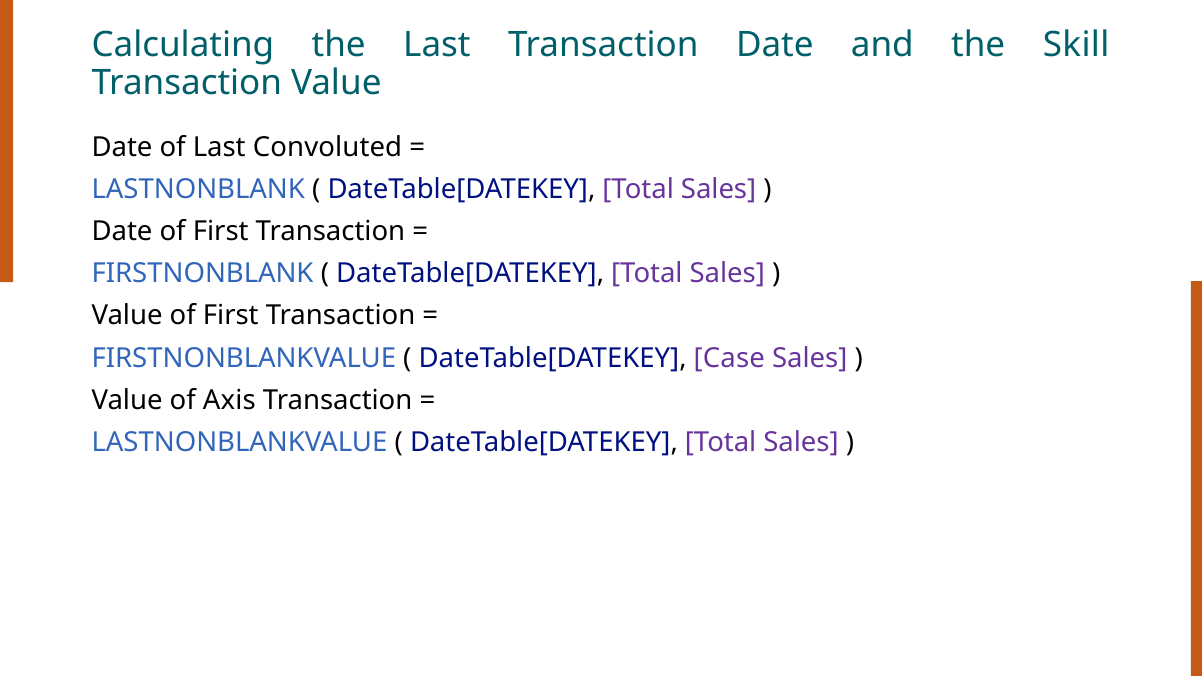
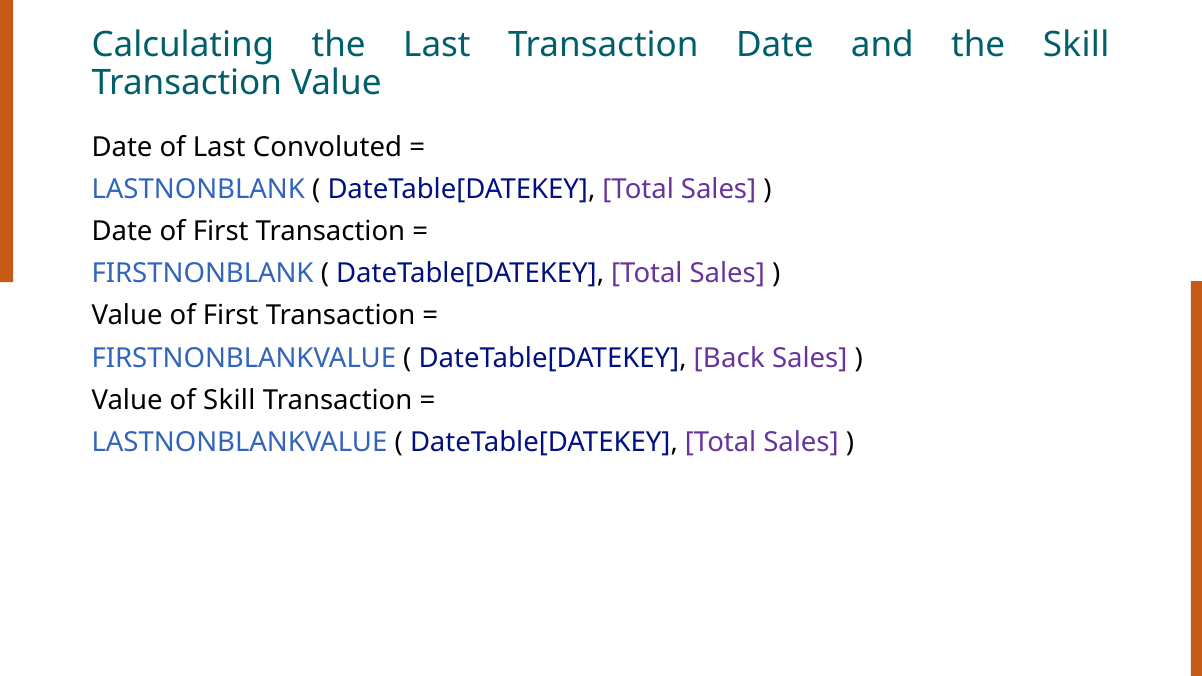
Case: Case -> Back (729, 358)
of Axis: Axis -> Skill (229, 400)
